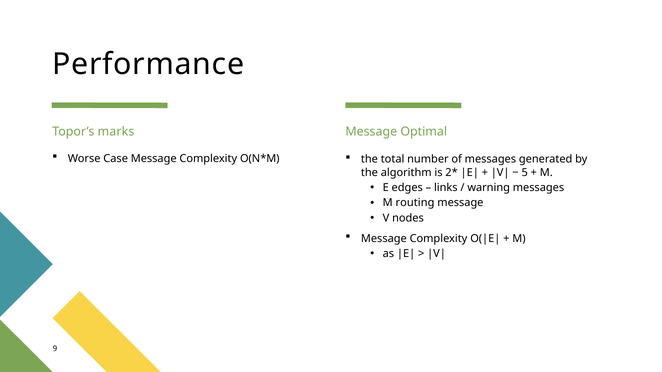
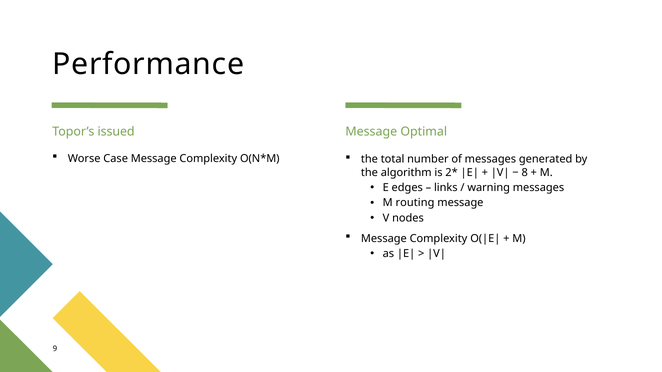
marks: marks -> issued (116, 132)
5: 5 -> 8 (525, 173)
